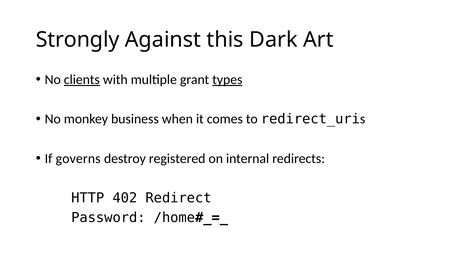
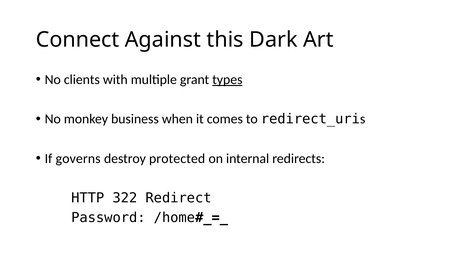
Strongly: Strongly -> Connect (78, 40)
clients underline: present -> none (82, 80)
registered: registered -> protected (177, 158)
402: 402 -> 322 (125, 198)
